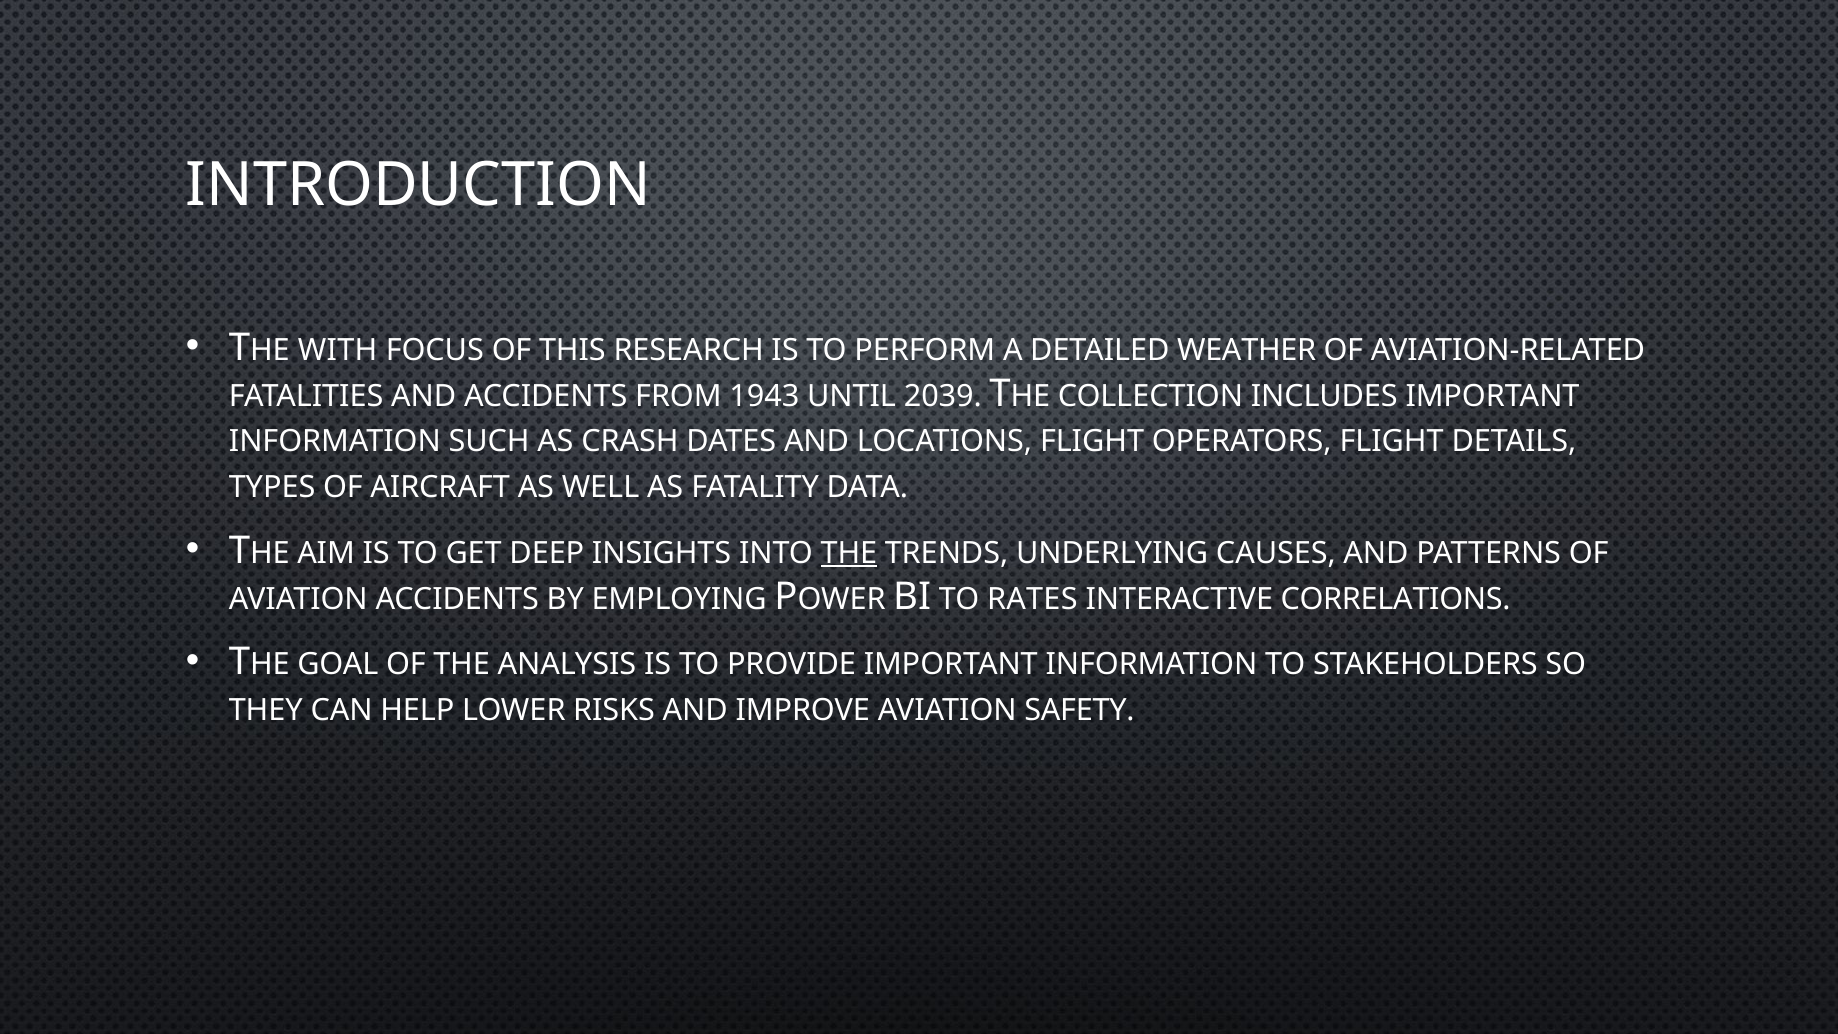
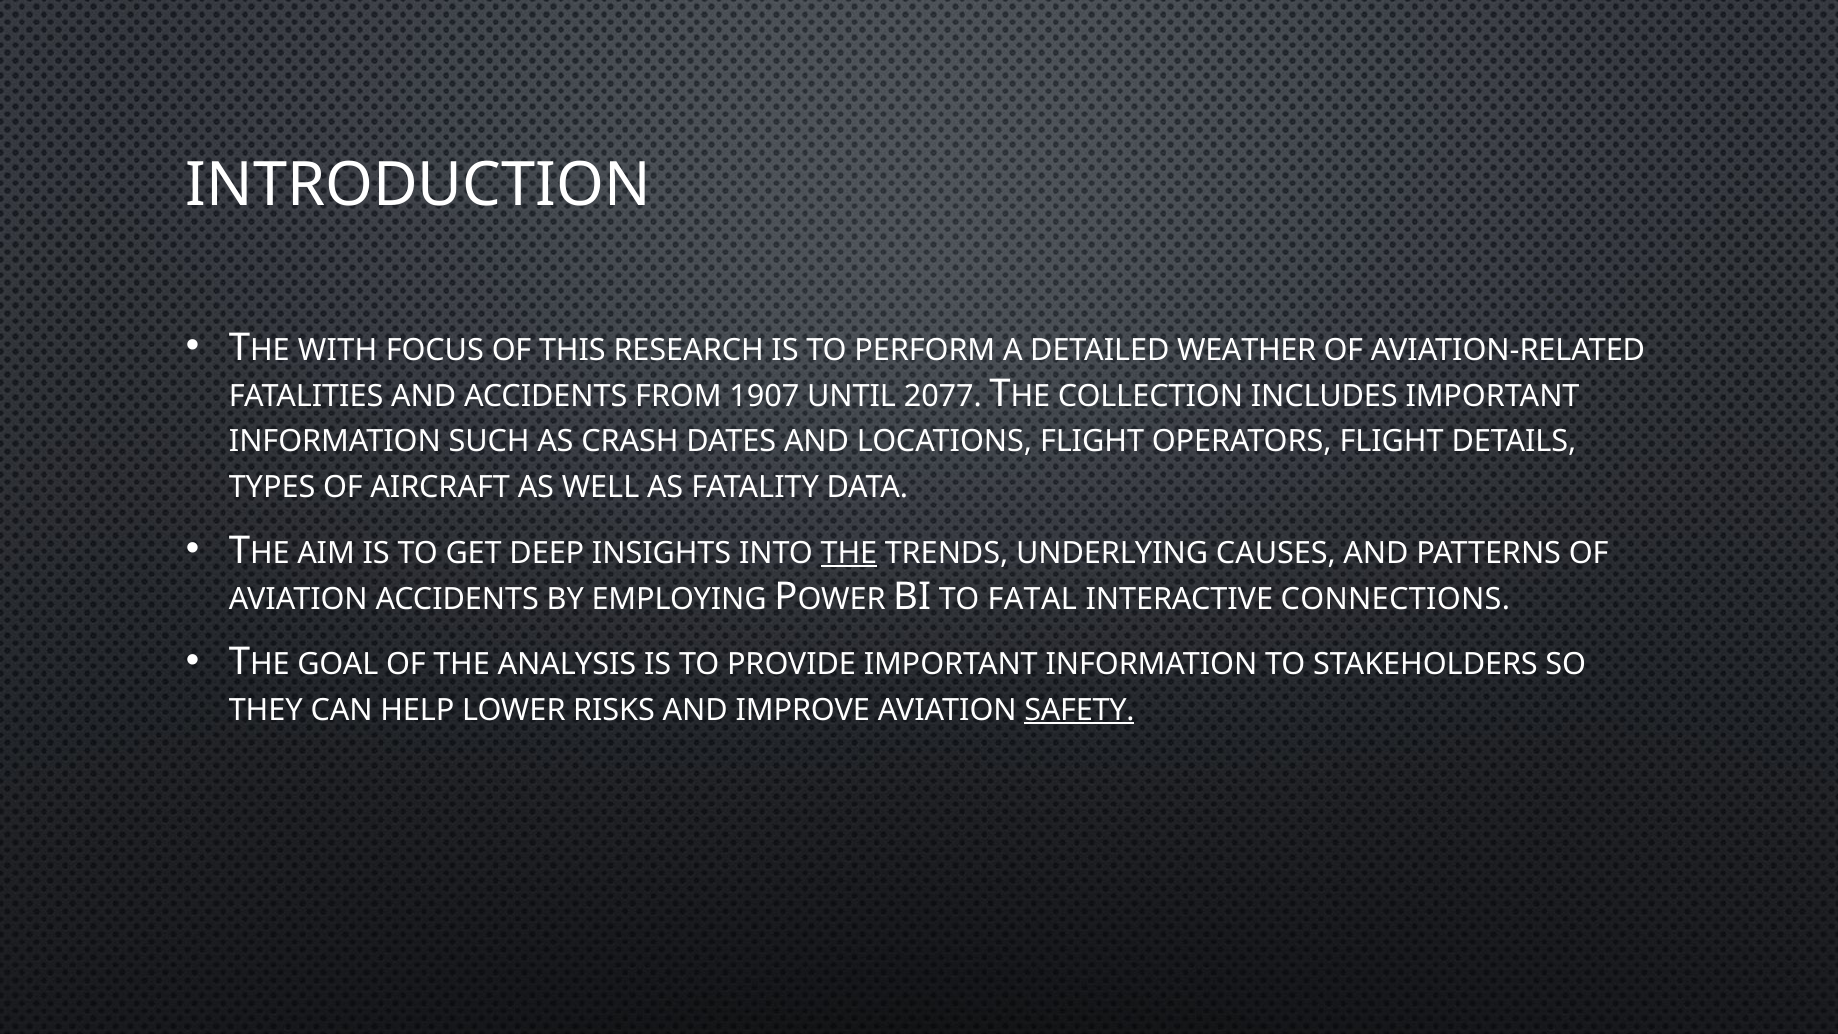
1943: 1943 -> 1907 (764, 396)
2039: 2039 -> 2077 (943, 396)
RATES: RATES -> FATAL (1032, 599)
CORRELATIONS: CORRELATIONS -> CONNECTIONS (1395, 599)
SAFETY underline: none -> present (1079, 710)
